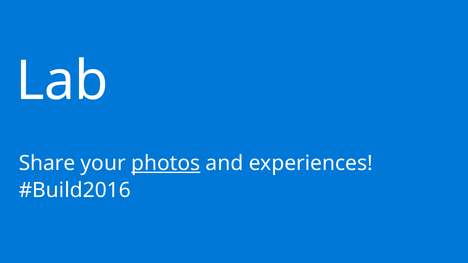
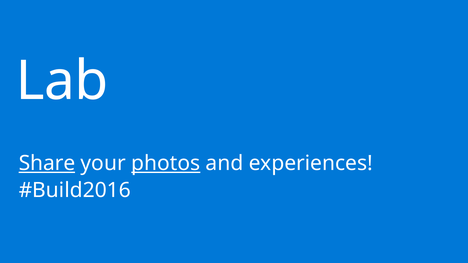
Share underline: none -> present (47, 163)
